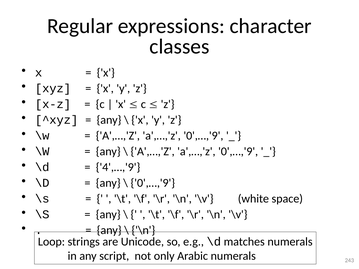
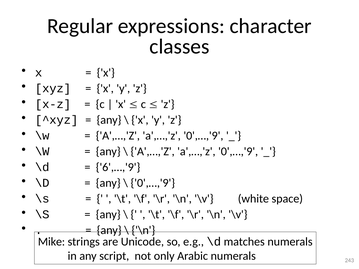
4',…,'9: 4',…,'9 -> 6',…,'9 (118, 167)
Loop: Loop -> Mike (52, 242)
